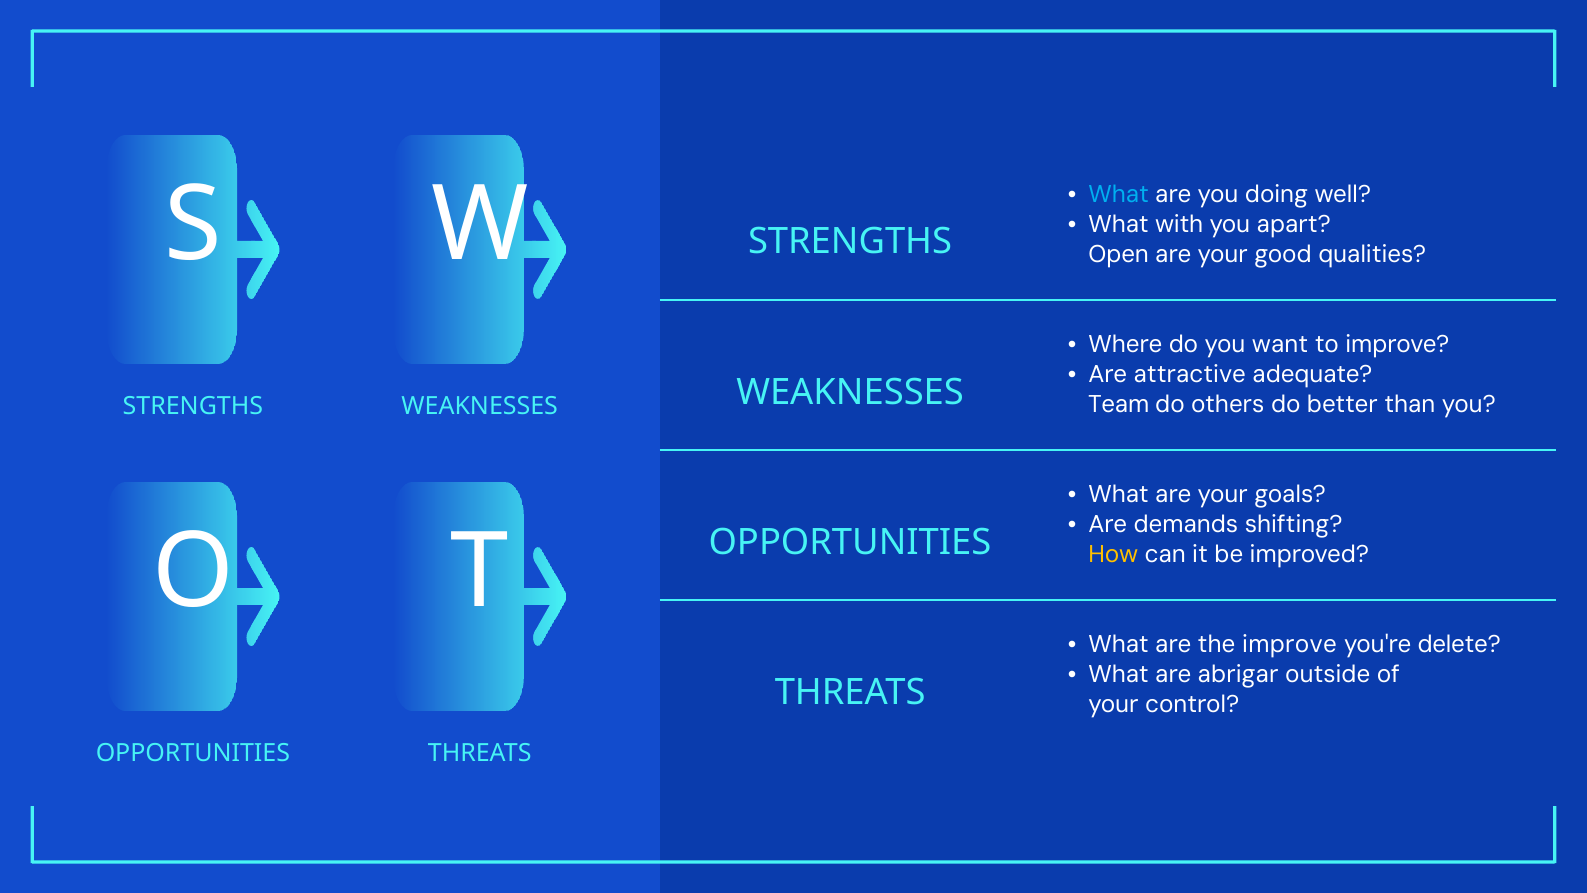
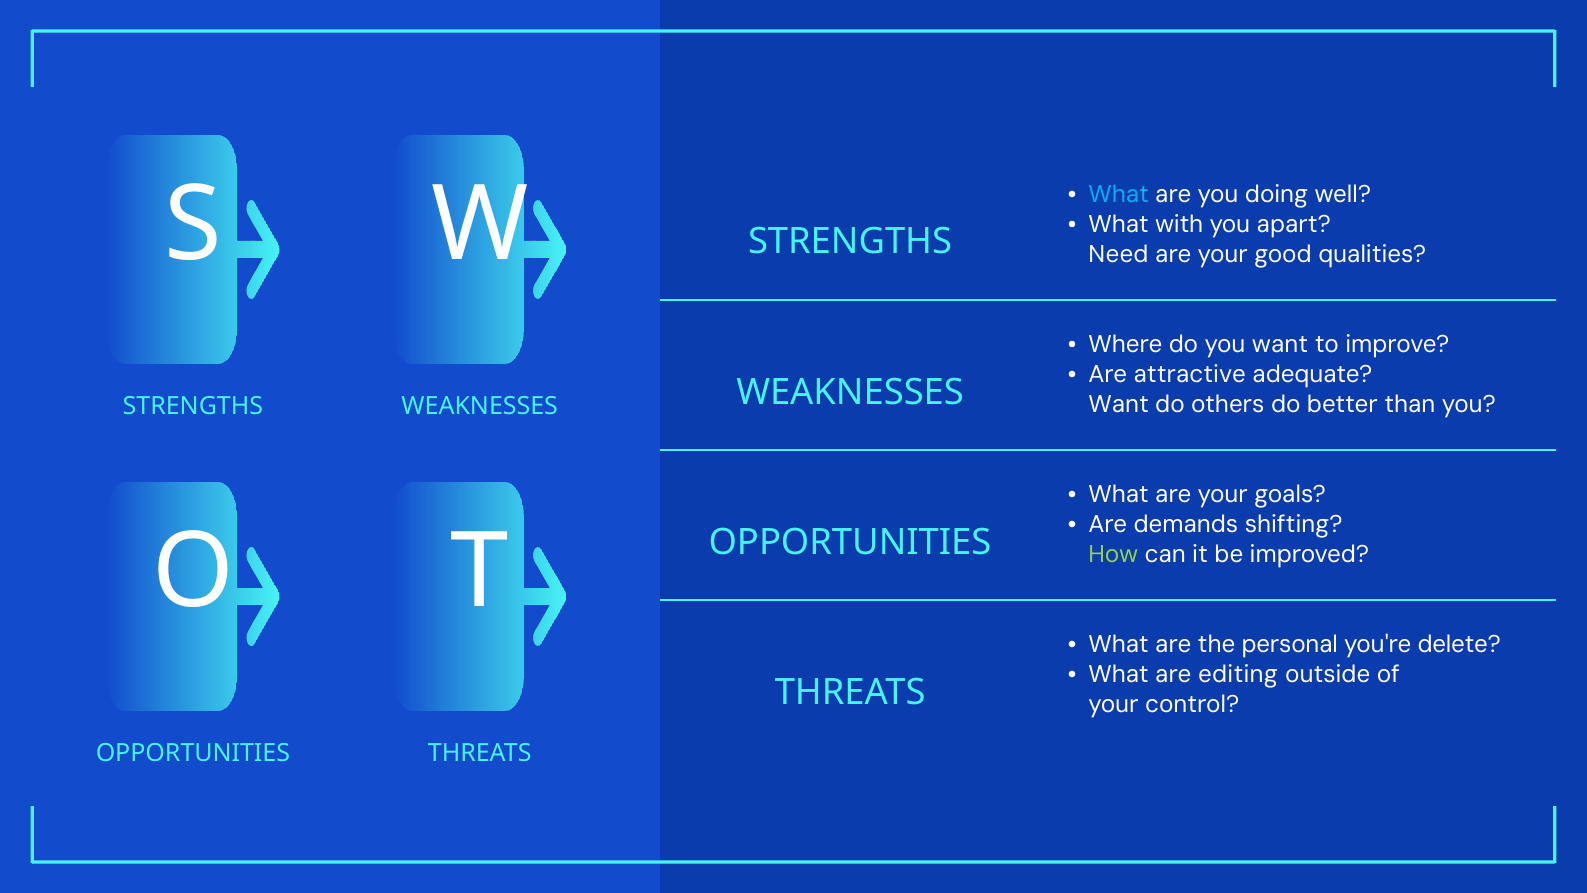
Open: Open -> Need (1118, 254)
Team: Team -> Want (1119, 404)
How colour: yellow -> light green (1113, 554)
the improve: improve -> personal (1290, 644)
abrigar: abrigar -> editing (1238, 675)
